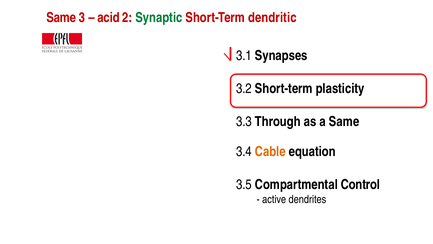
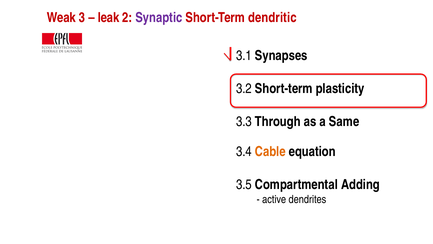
Same: Same -> Weak (61, 18)
acid: acid -> leak (109, 18)
Synaptic colour: green -> purple (159, 18)
Control: Control -> Adding (360, 184)
